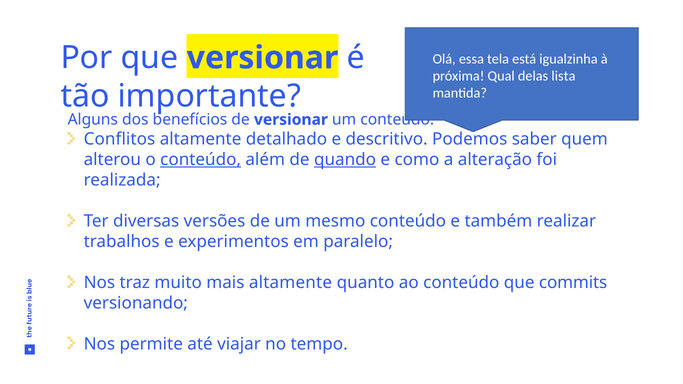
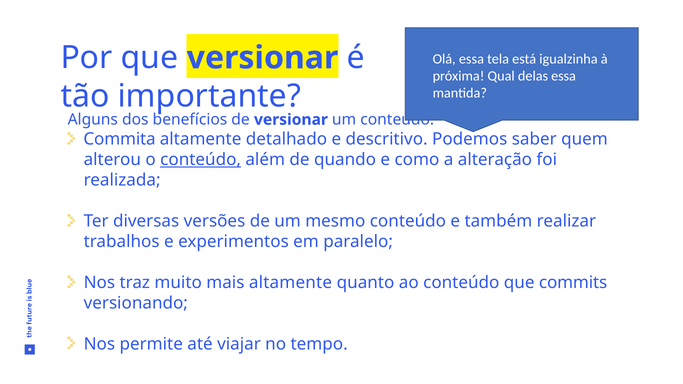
delas lista: lista -> essa (564, 76)
Conflitos: Conflitos -> Commita (120, 139)
quando underline: present -> none (345, 160)
